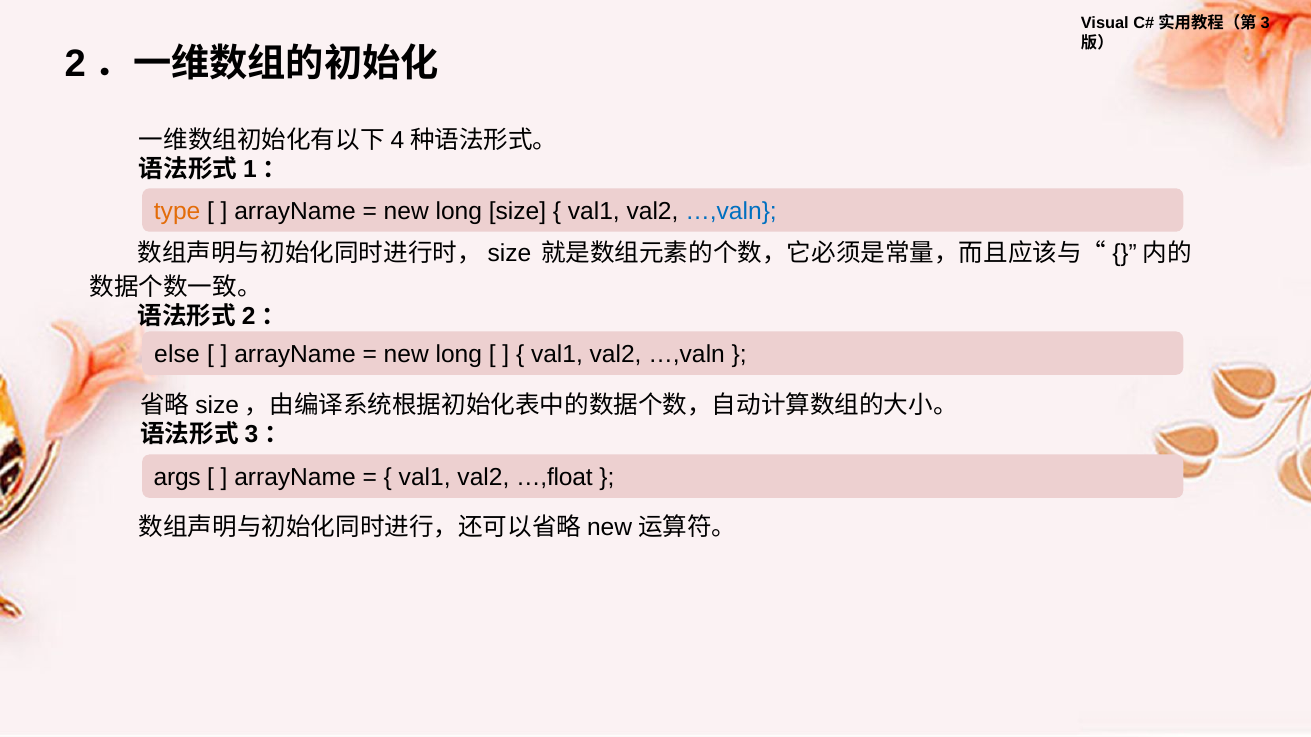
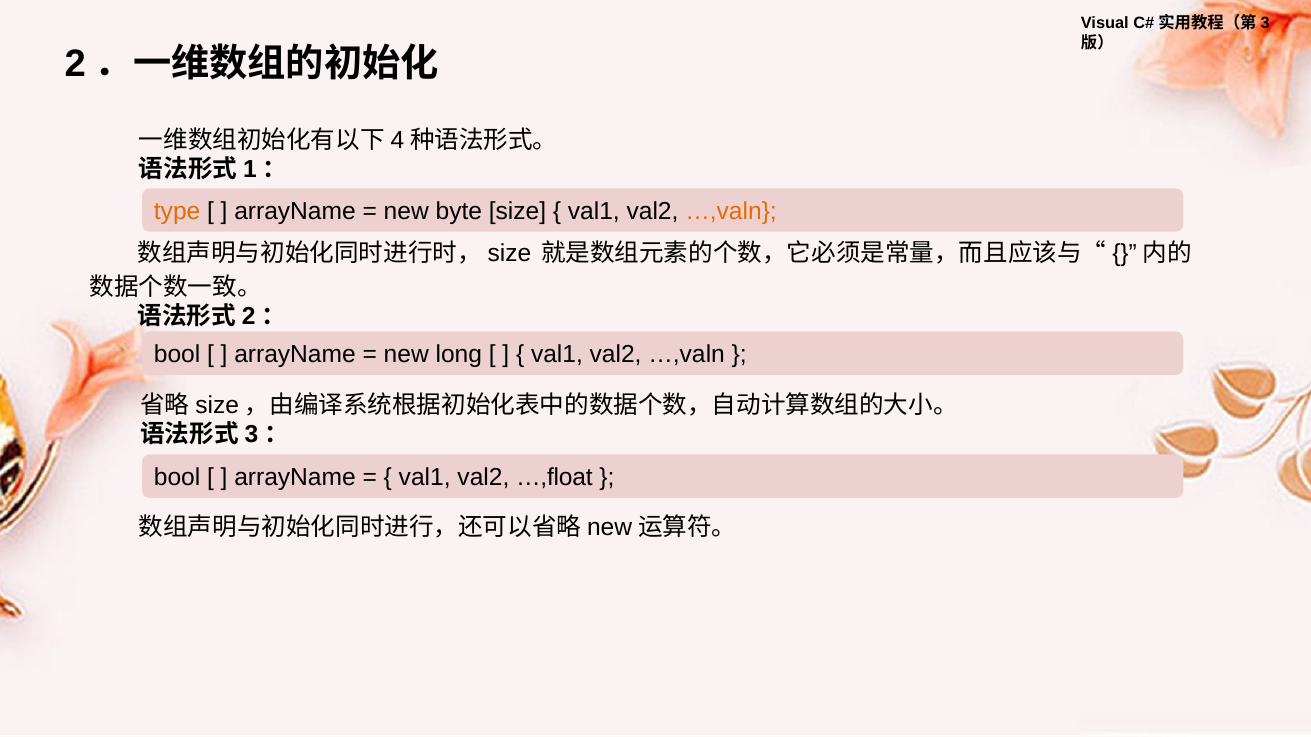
long: long -> byte (459, 212)
…,valn colour: blue -> orange (731, 212)
else: else -> bool (177, 355)
args: args -> bool (177, 478)
